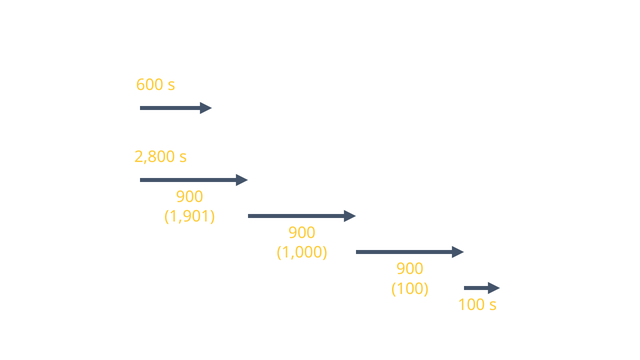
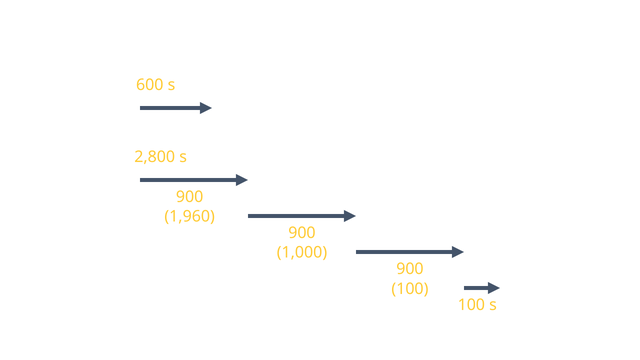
1,901: 1,901 -> 1,960 (190, 216)
